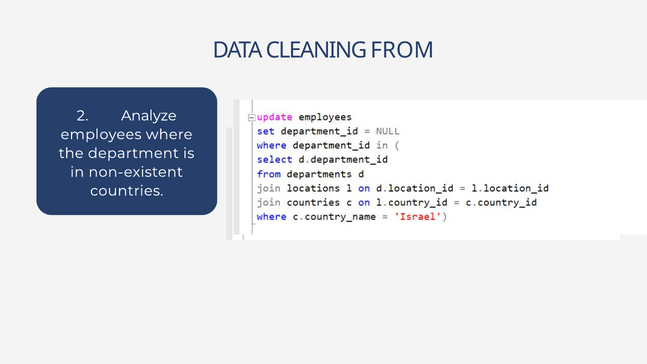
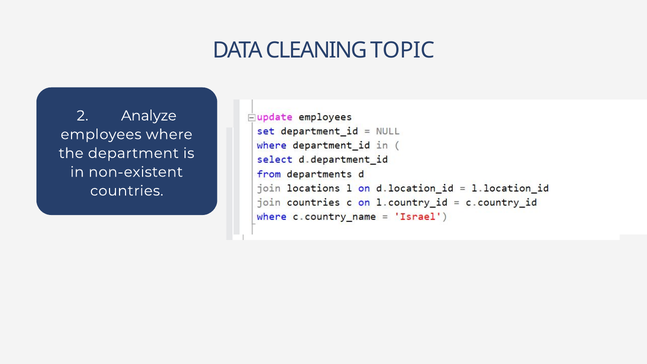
FROM: FROM -> TOPIC (402, 51)
